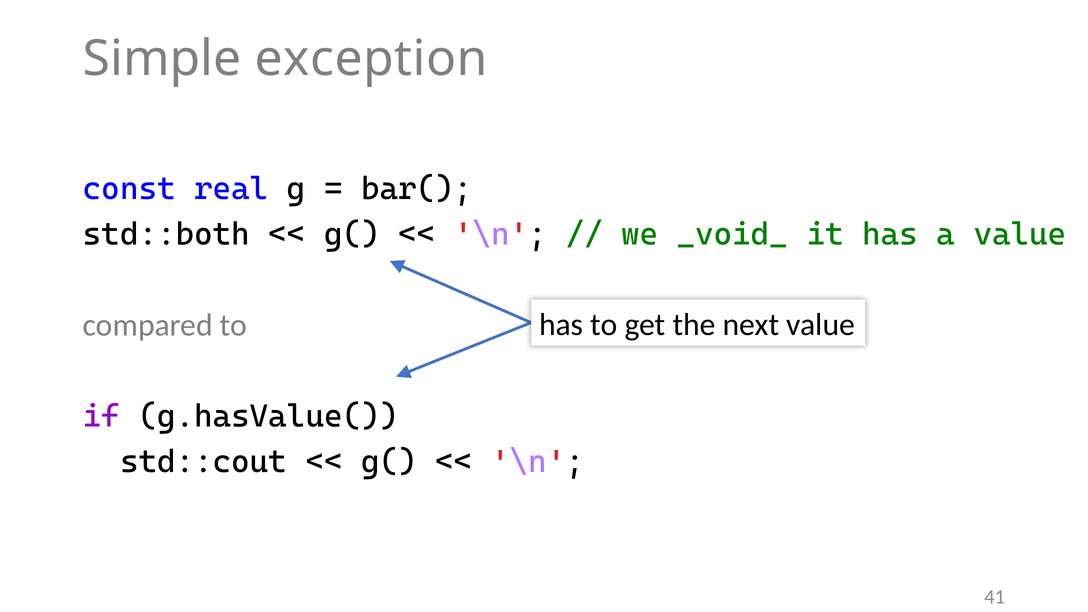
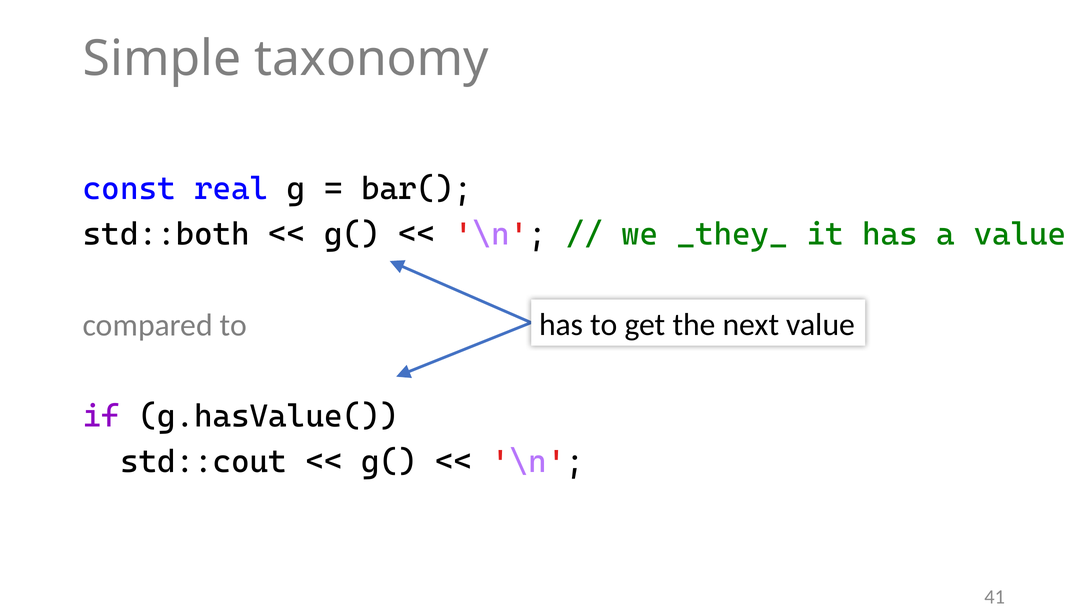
exception: exception -> taxonomy (371, 59)
_void_: _void_ -> _they_ (732, 234)
